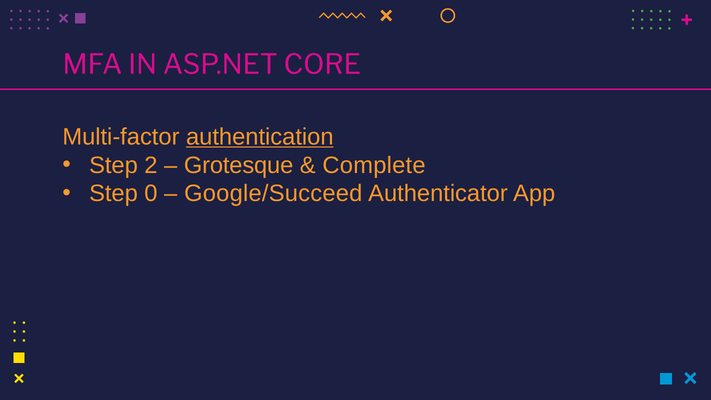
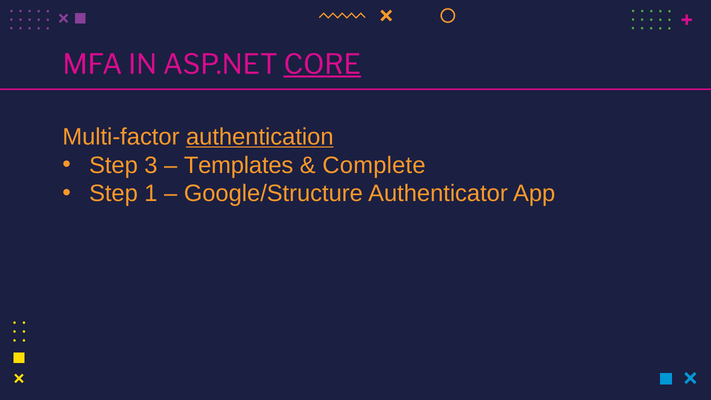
CORE underline: none -> present (322, 65)
2: 2 -> 3 (151, 165)
Grotesque: Grotesque -> Templates (239, 165)
0: 0 -> 1 (151, 194)
Google/Succeed: Google/Succeed -> Google/Structure (273, 194)
